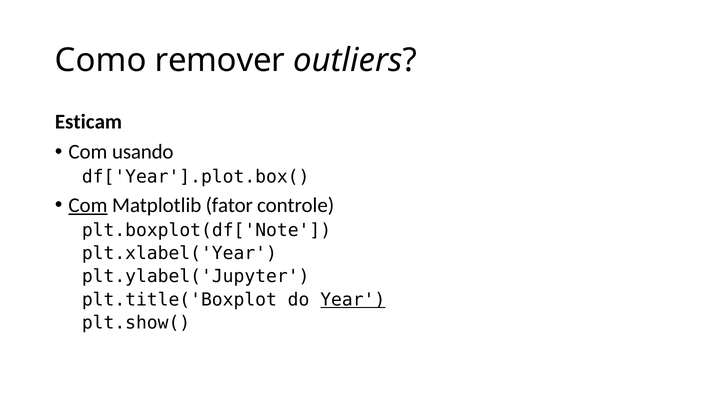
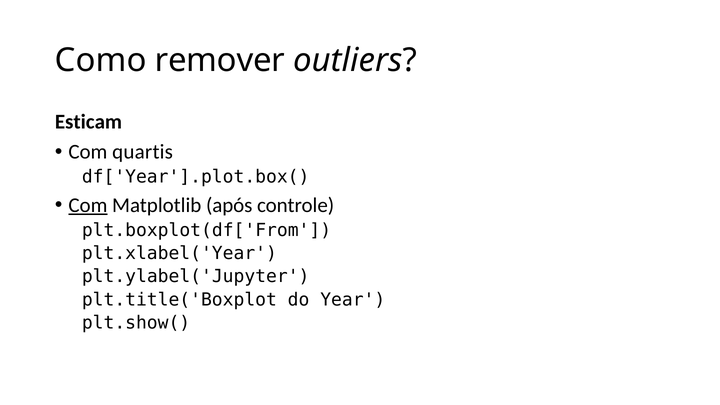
usando: usando -> quartis (143, 152)
fator: fator -> após (229, 205)
plt.boxplot(df['Note: plt.boxplot(df['Note -> plt.boxplot(df['From (207, 230)
Year underline: present -> none (353, 300)
